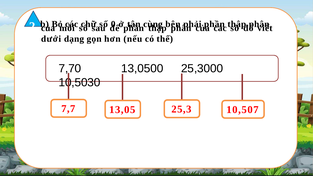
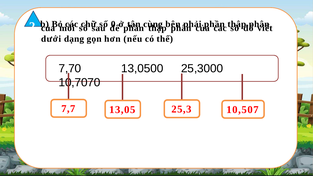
10,5030: 10,5030 -> 10,7070 (80, 83)
